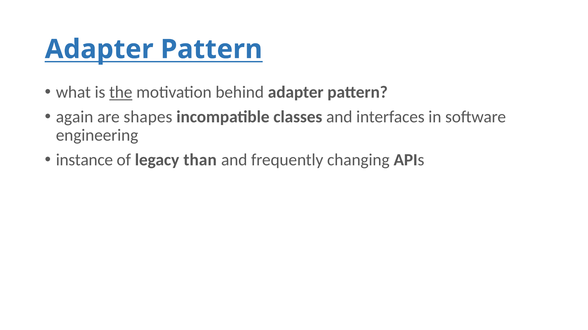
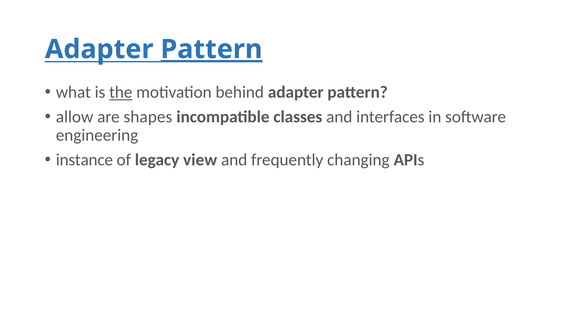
Pattern underline: none -> present (211, 49)
again: again -> allow (75, 117)
than: than -> view (200, 160)
